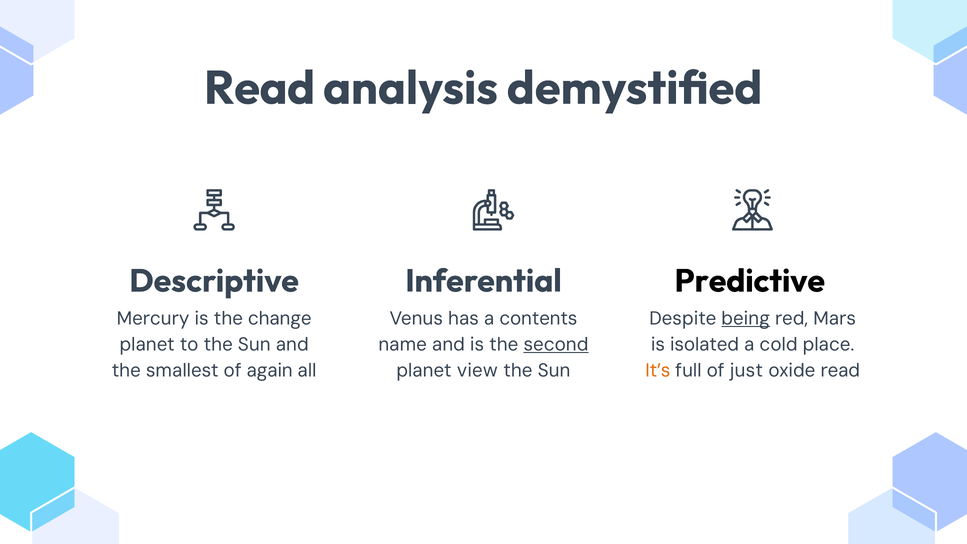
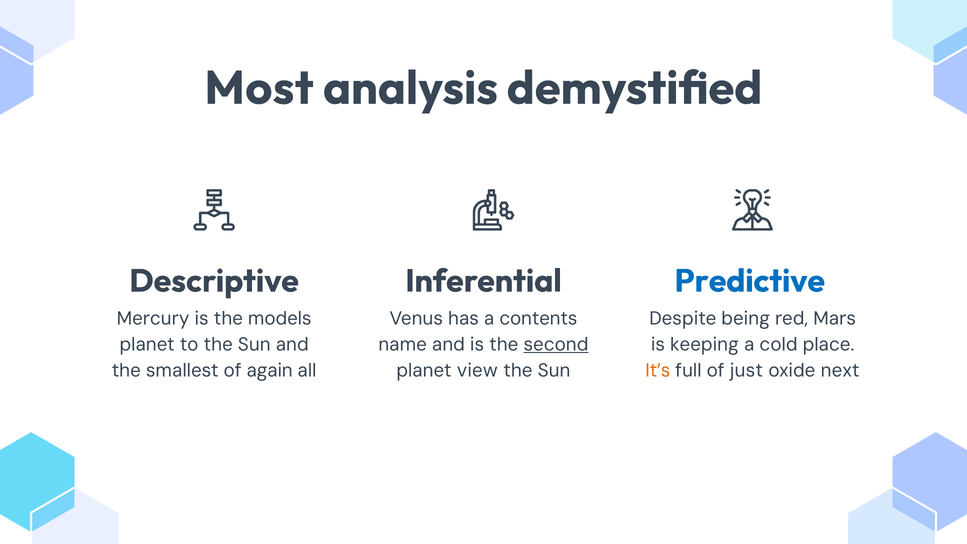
Read: Read -> Most (259, 88)
Predictive colour: black -> blue (750, 281)
change: change -> models (280, 318)
being underline: present -> none (746, 318)
isolated: isolated -> keeping (704, 344)
oxide read: read -> next (840, 370)
